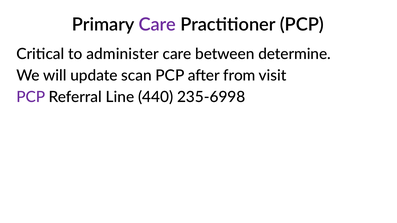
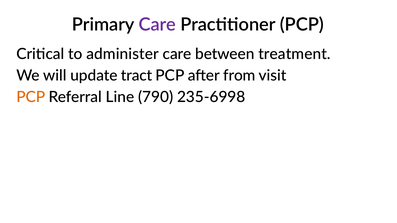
determine: determine -> treatment (294, 54)
scan: scan -> tract (137, 76)
PCP colour: purple -> orange (31, 97)
440: 440 -> 790 (156, 97)
